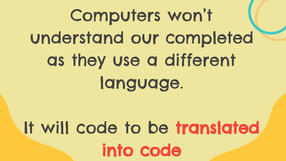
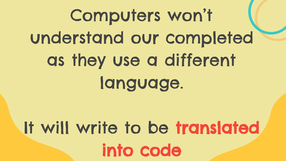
will code: code -> write (97, 128)
